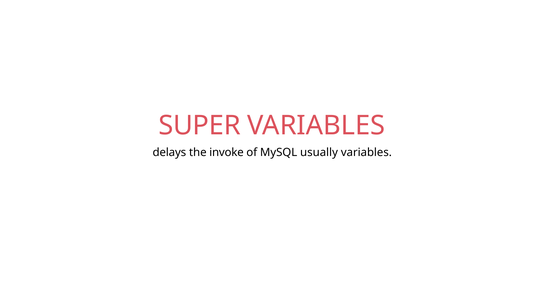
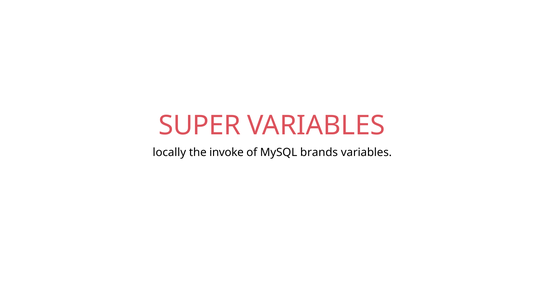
delays: delays -> locally (169, 152)
usually: usually -> brands (319, 152)
